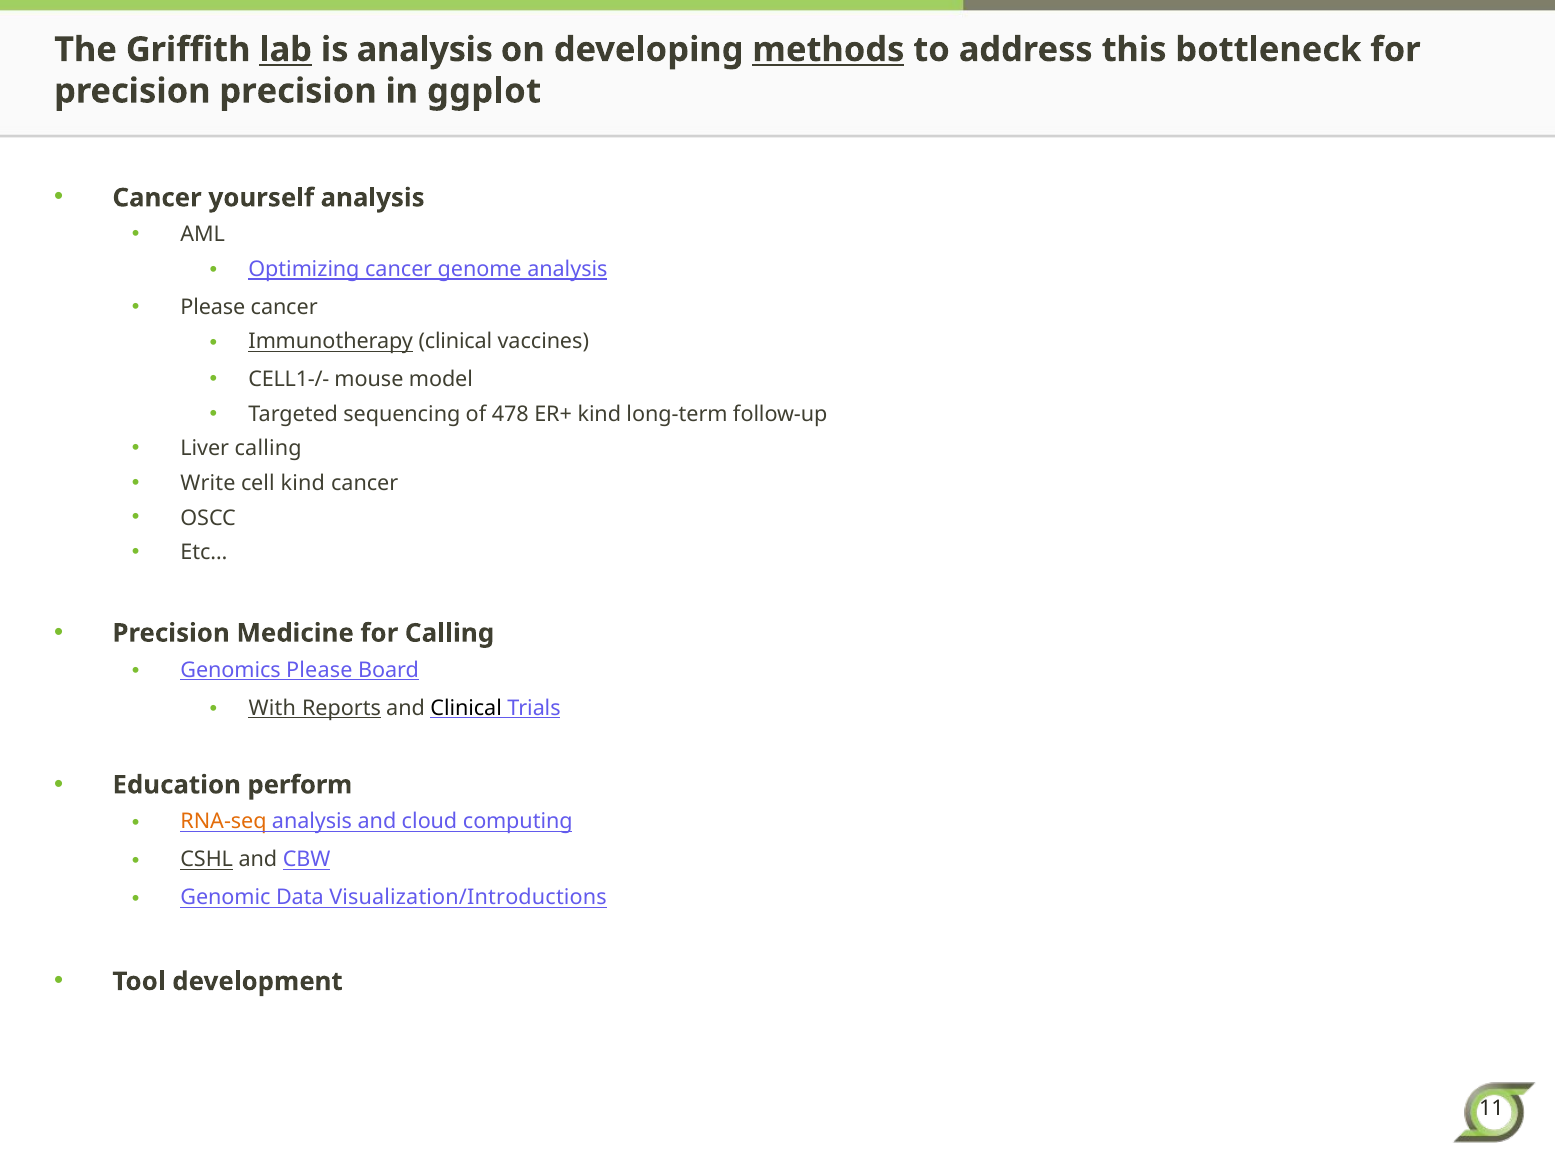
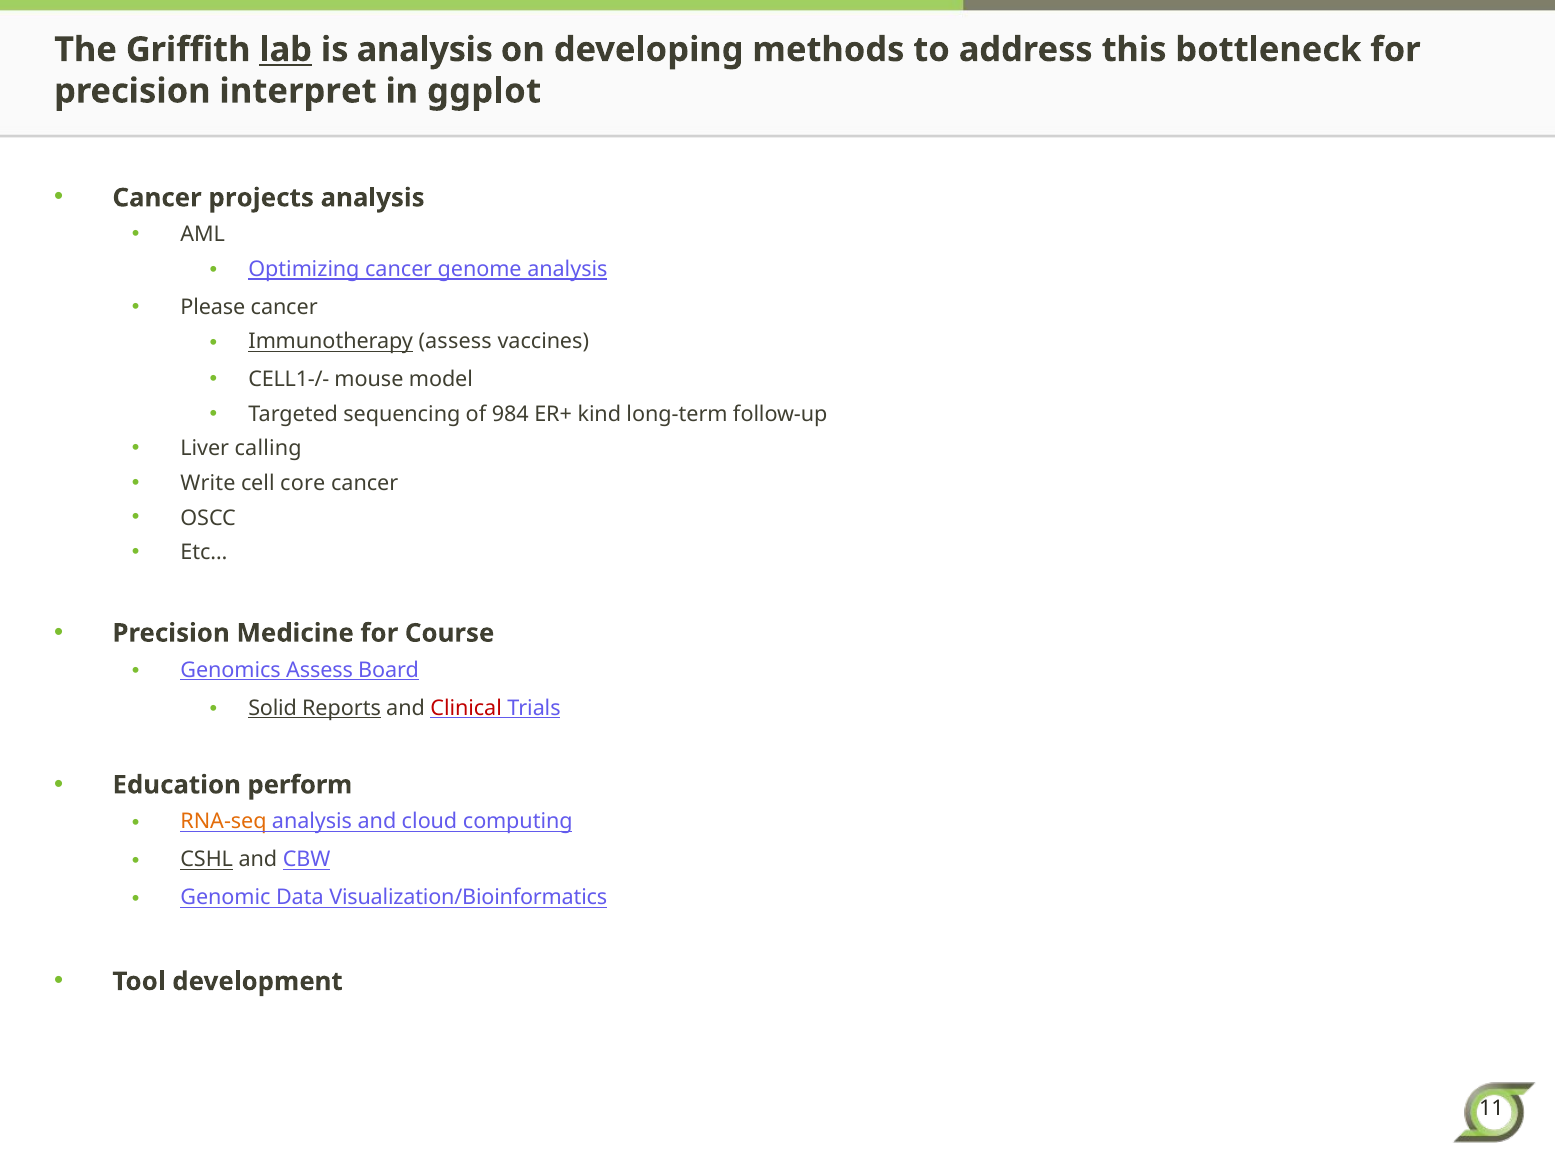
methods underline: present -> none (828, 50)
precision precision: precision -> interpret (298, 91)
yourself: yourself -> projects (261, 198)
Immunotherapy clinical: clinical -> assess (455, 342)
478: 478 -> 984 (510, 414)
cell kind: kind -> core (303, 483)
for Calling: Calling -> Course (450, 633)
Genomics Please: Please -> Assess (320, 670)
With: With -> Solid (273, 708)
Clinical colour: black -> red (466, 708)
Visualization/Introductions: Visualization/Introductions -> Visualization/Bioinformatics (468, 898)
